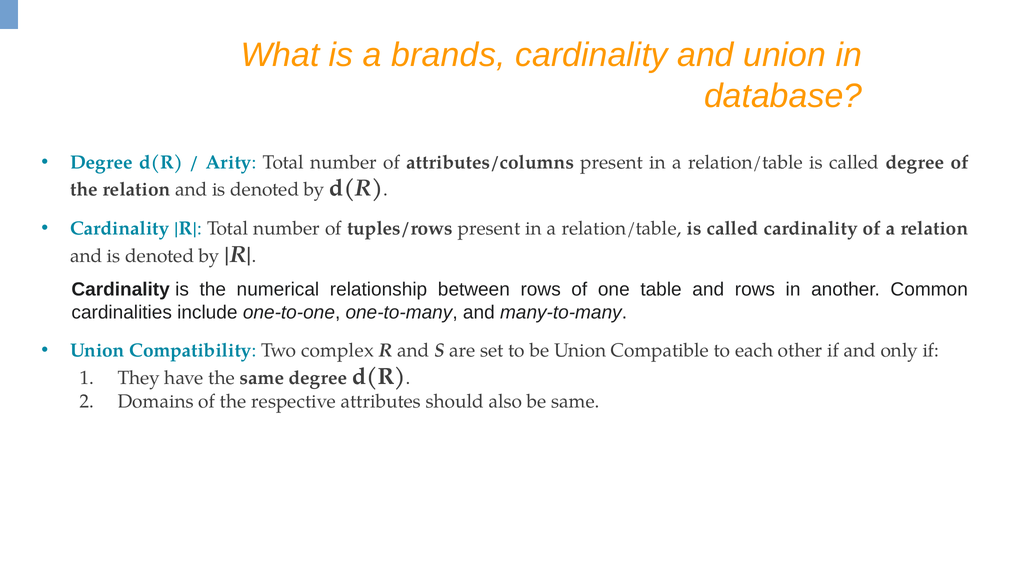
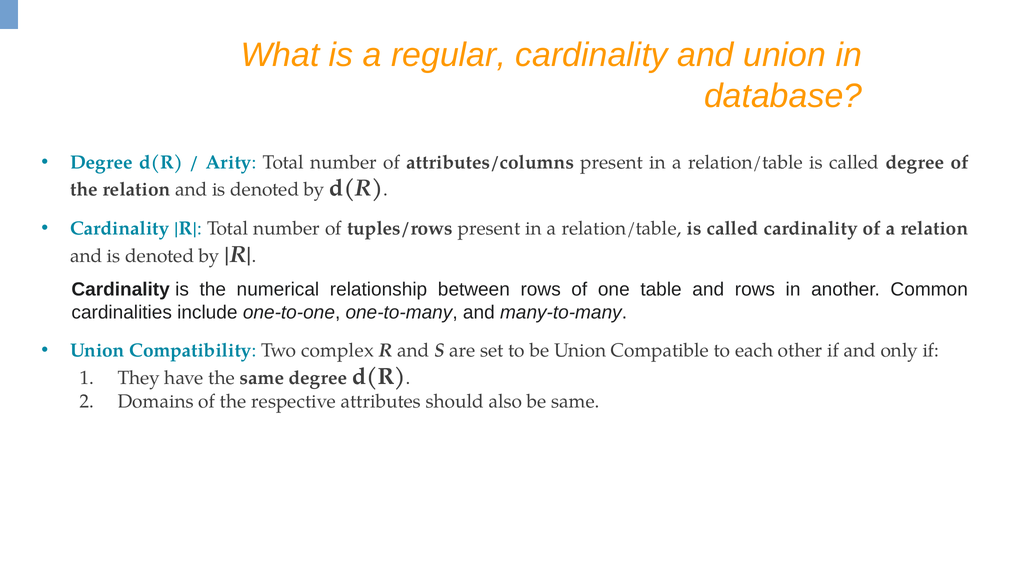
brands: brands -> regular (449, 55)
